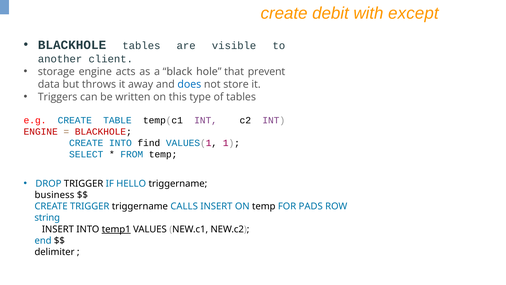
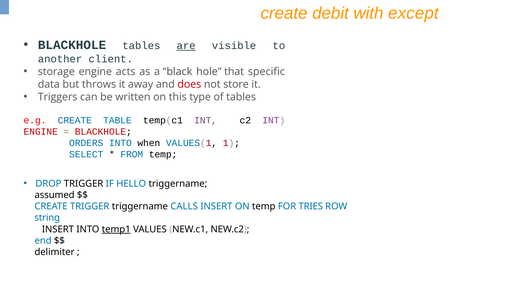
are underline: none -> present (186, 46)
prevent: prevent -> specific (266, 71)
does colour: blue -> red (189, 84)
CREATE: CREATE -> ORDERS (86, 143)
find: find -> when (149, 143)
business: business -> assumed (55, 195)
PADS: PADS -> TRIES (311, 206)
